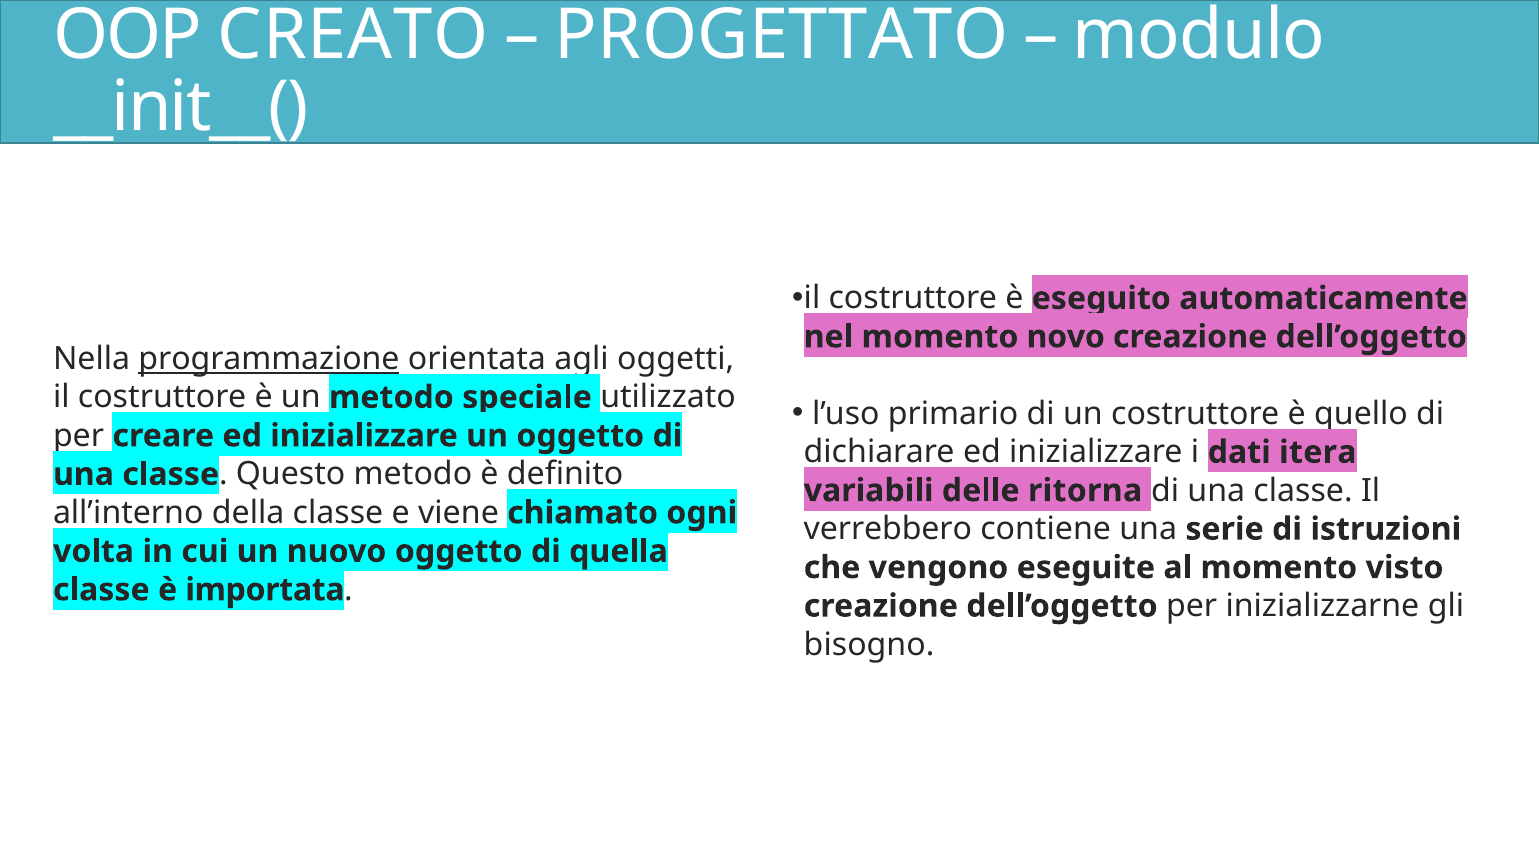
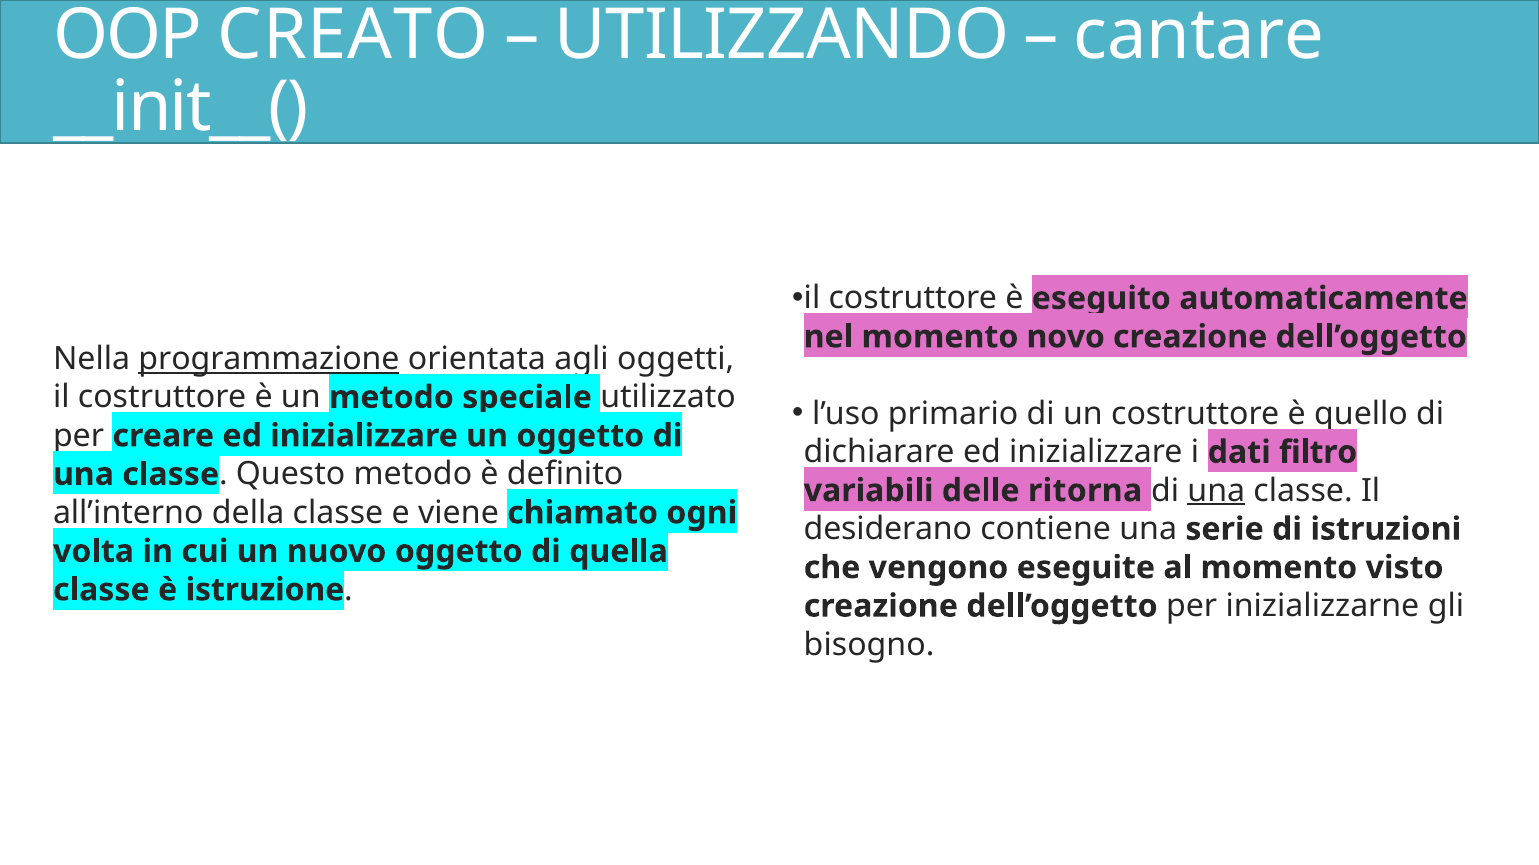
PROGETTATO: PROGETTATO -> UTILIZZANDO (782, 35)
modulo: modulo -> cantare (1199, 35)
itera: itera -> filtro (1318, 453)
una underline: none -> present (1216, 491)
verrebbero: verrebbero -> desiderano (888, 530)
importata: importata -> istruzione (265, 590)
